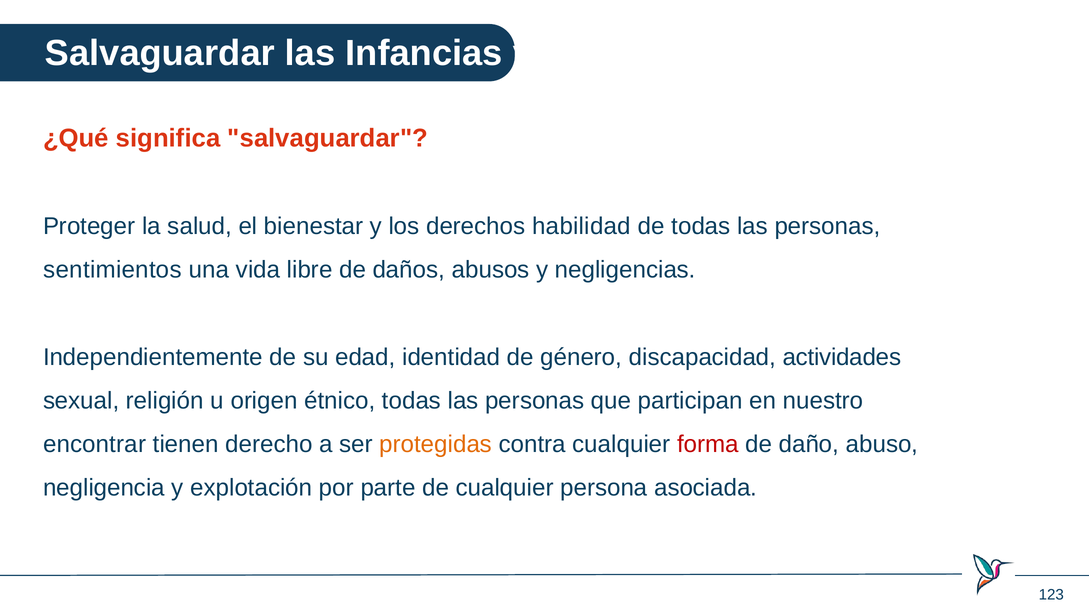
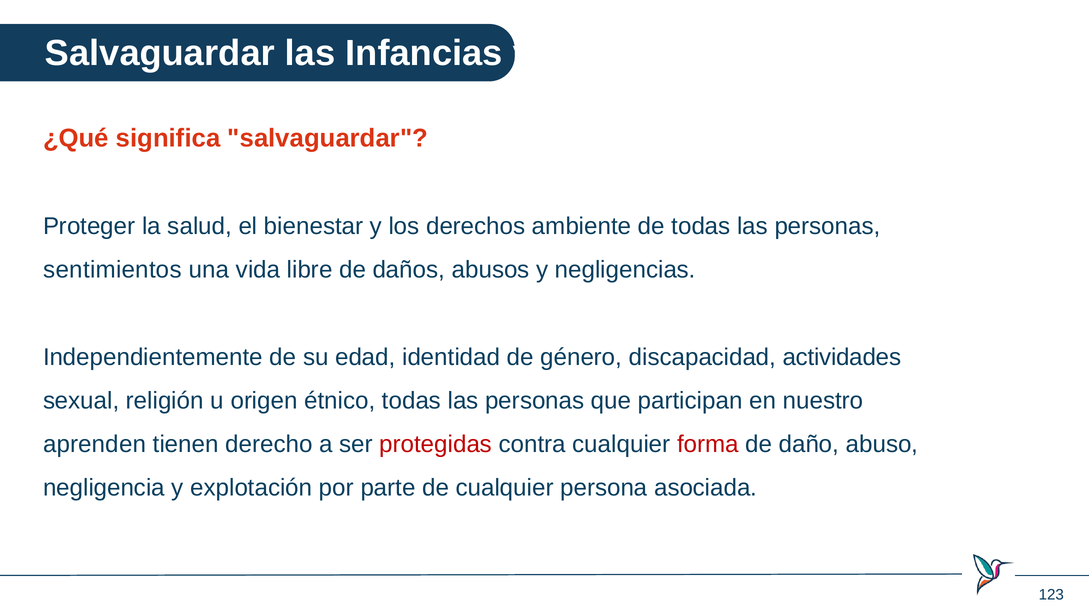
habilidad: habilidad -> ambiente (582, 226)
encontrar: encontrar -> aprenden (95, 444)
protegidas colour: orange -> red (436, 444)
